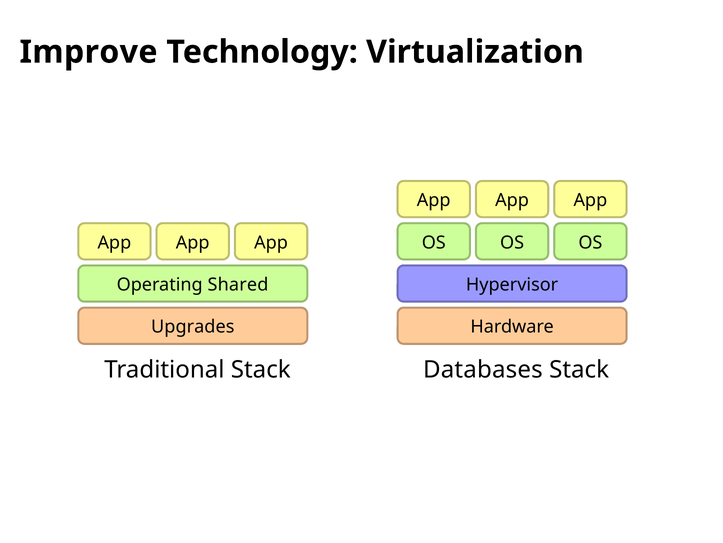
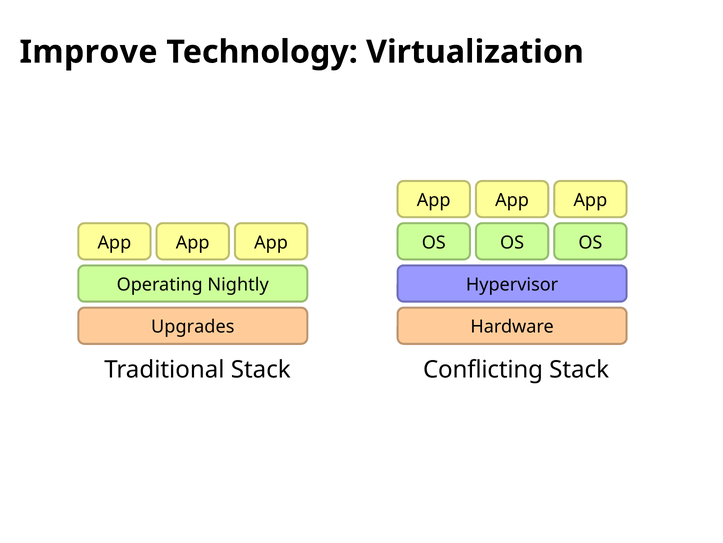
Shared: Shared -> Nightly (238, 284)
Databases: Databases -> Conflicting (483, 369)
